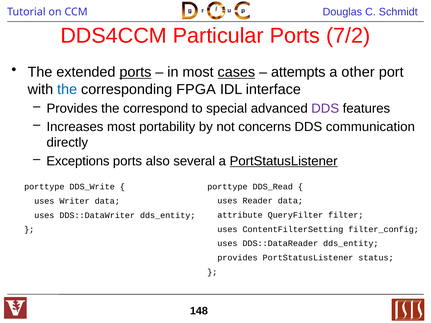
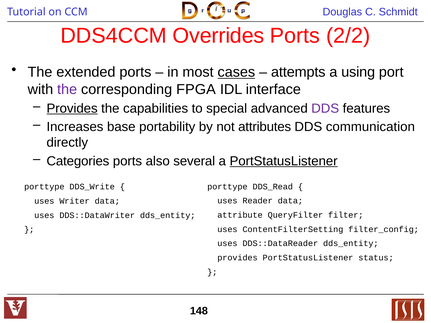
Particular: Particular -> Overrides (218, 36)
7/2: 7/2 -> 2/2 (348, 36)
ports underline: present -> none (135, 72)
other: other -> using (358, 72)
the colour: blue -> purple (67, 89)
Provides underline: none -> present (72, 108)
correspond: correspond -> capabilities (156, 108)
Increases most: most -> base (121, 127)
concerns: concerns -> attributes (265, 127)
Exceptions: Exceptions -> Categories (78, 161)
